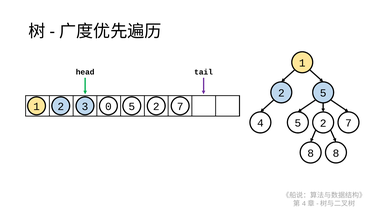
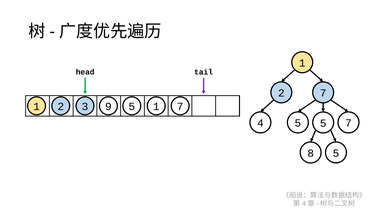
2 5: 5 -> 7 (323, 93)
0: 0 -> 9 (108, 106)
2: 2 -> 1 (156, 106)
2: 2 -> 5 (323, 123)
8 8: 8 -> 5 (336, 153)
